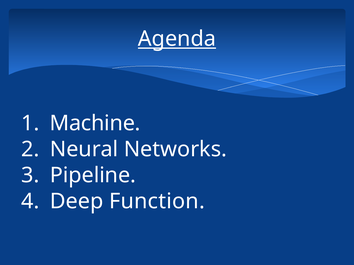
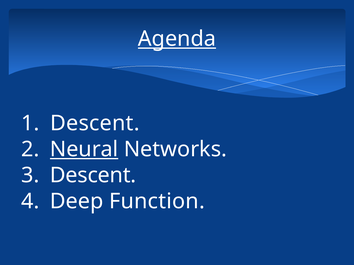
Machine: Machine -> Descent (95, 124)
Neural underline: none -> present (84, 150)
Pipeline: Pipeline -> Descent (93, 176)
